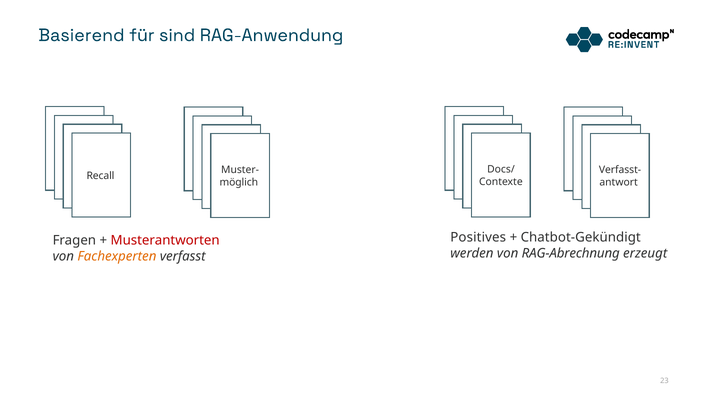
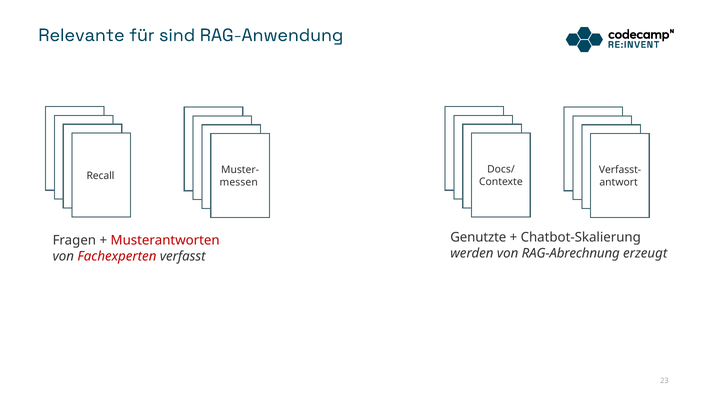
Basierend: Basierend -> Relevante (81, 35)
möglich: möglich -> messen (239, 182)
Positives: Positives -> Genutzte (478, 237)
Chatbot-Gekündigt: Chatbot-Gekündigt -> Chatbot-Skalierung (581, 237)
Fachexperten colour: orange -> red (117, 256)
